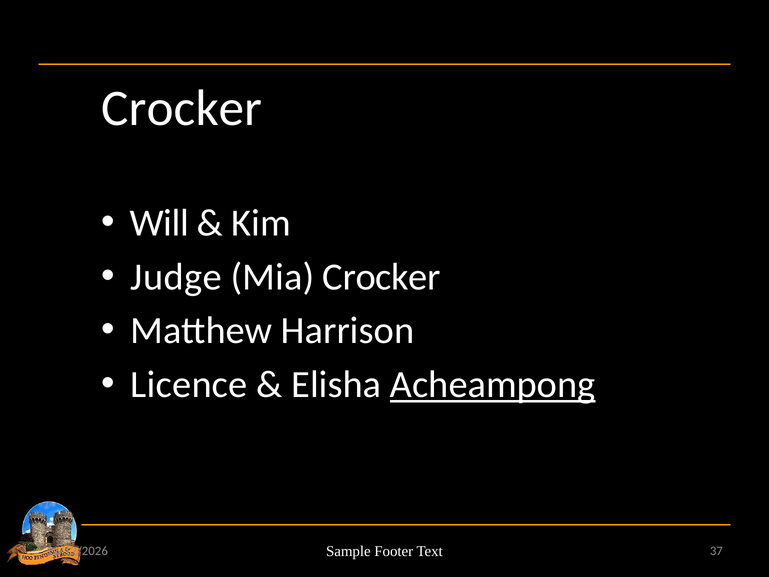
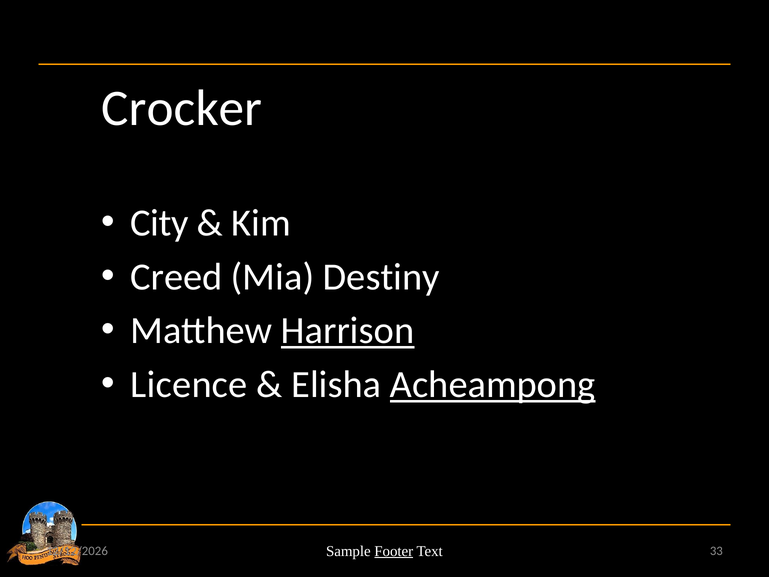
Will: Will -> City (159, 223)
Judge: Judge -> Creed (176, 277)
Crocker: Crocker -> Destiny (381, 277)
Harrison underline: none -> present (348, 331)
Footer underline: none -> present (394, 551)
37: 37 -> 33 (716, 551)
